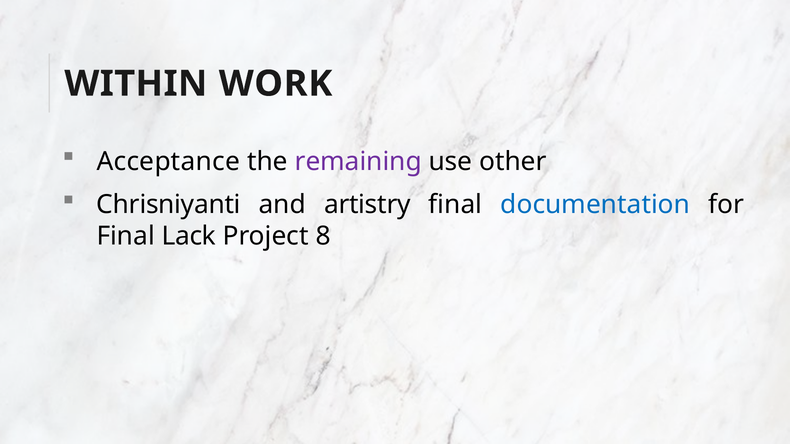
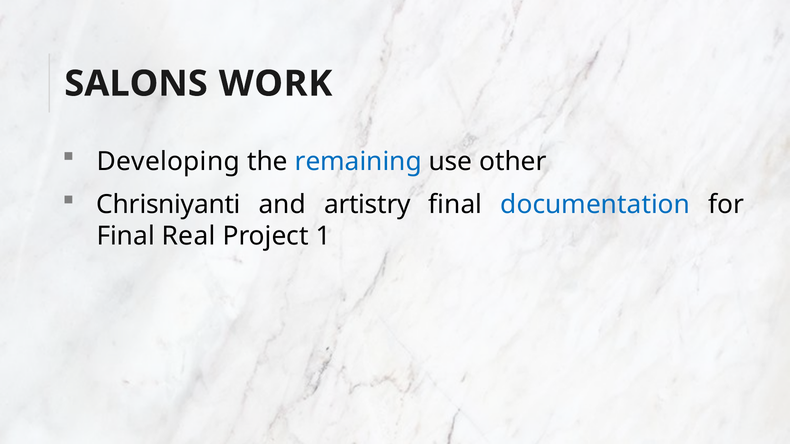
WITHIN: WITHIN -> SALONS (136, 84)
Acceptance: Acceptance -> Developing (168, 162)
remaining colour: purple -> blue (358, 162)
Lack: Lack -> Real (189, 236)
8: 8 -> 1 (323, 236)
